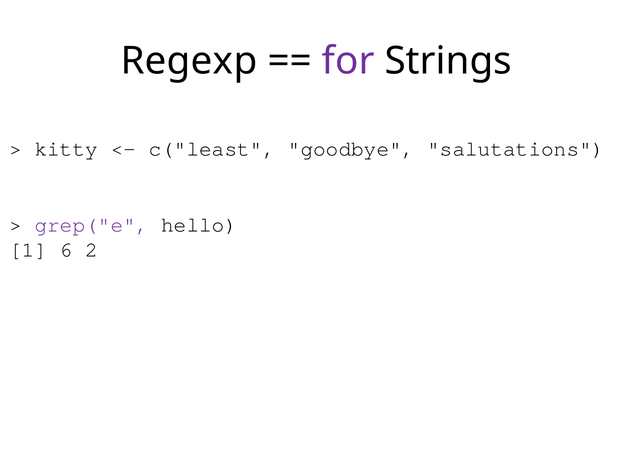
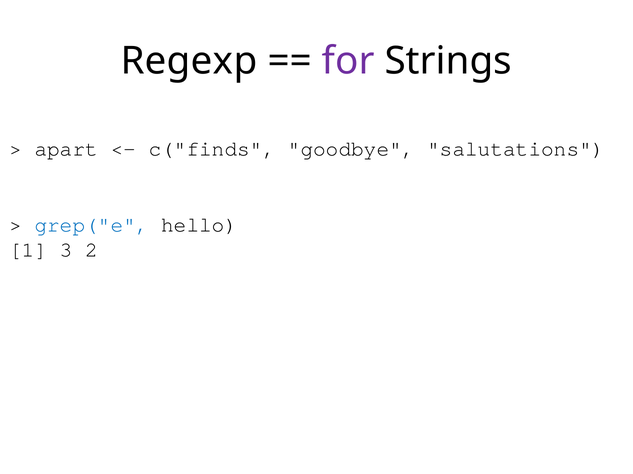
kitty: kitty -> apart (66, 149)
c("least: c("least -> c("finds (212, 149)
grep("e colour: purple -> blue (92, 225)
6: 6 -> 3 (66, 250)
